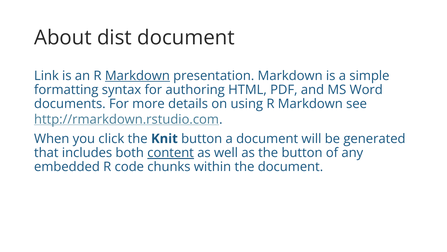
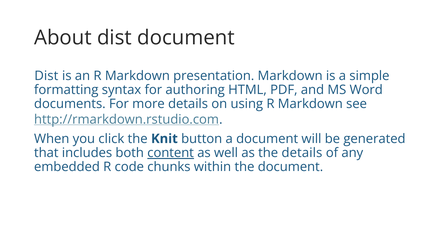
Link: Link -> Dist (46, 76)
Markdown underline: present -> none (137, 76)
the button: button -> details (302, 153)
